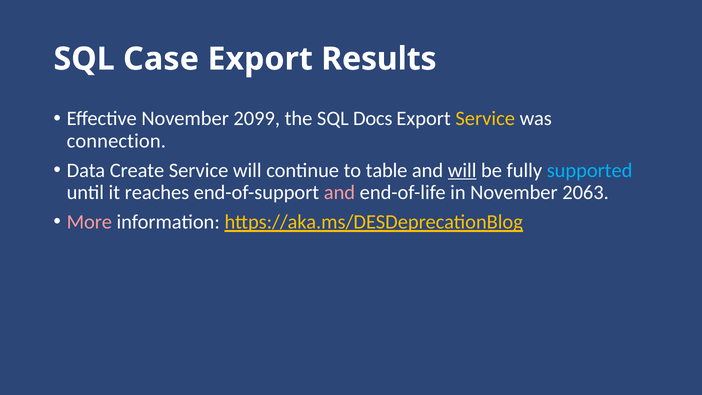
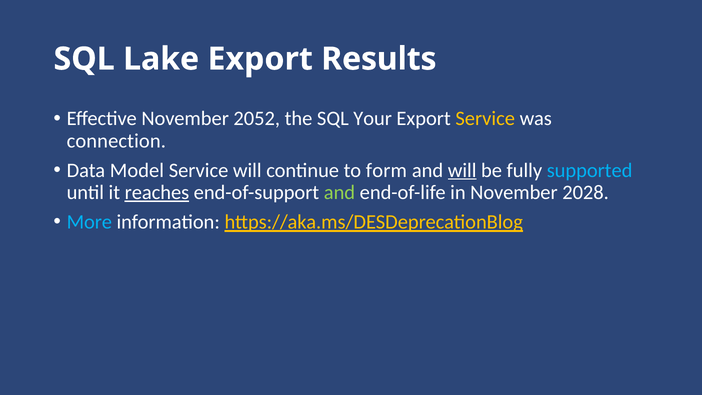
Case: Case -> Lake (161, 59)
2099: 2099 -> 2052 (257, 119)
Docs: Docs -> Your (373, 119)
Create: Create -> Model (137, 170)
table: table -> form (386, 170)
reaches underline: none -> present (157, 192)
and colour: pink -> light green (339, 192)
2063: 2063 -> 2028 (586, 192)
More colour: pink -> light blue (89, 222)
